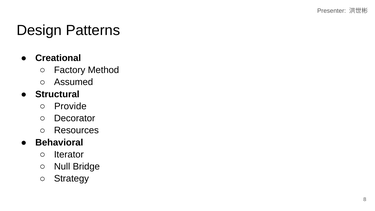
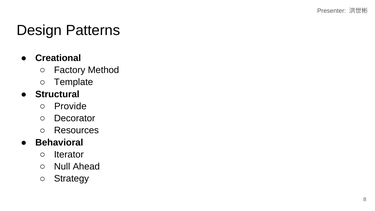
Assumed: Assumed -> Template (74, 82)
Bridge: Bridge -> Ahead (86, 167)
